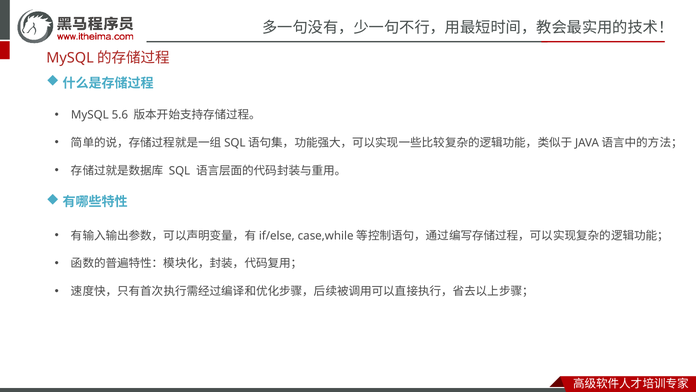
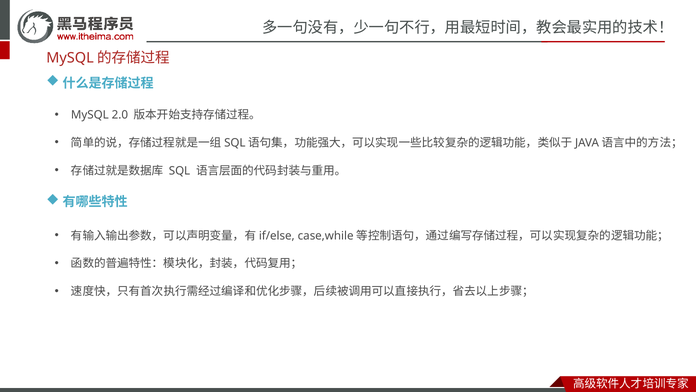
5.6: 5.6 -> 2.0 (120, 115)
